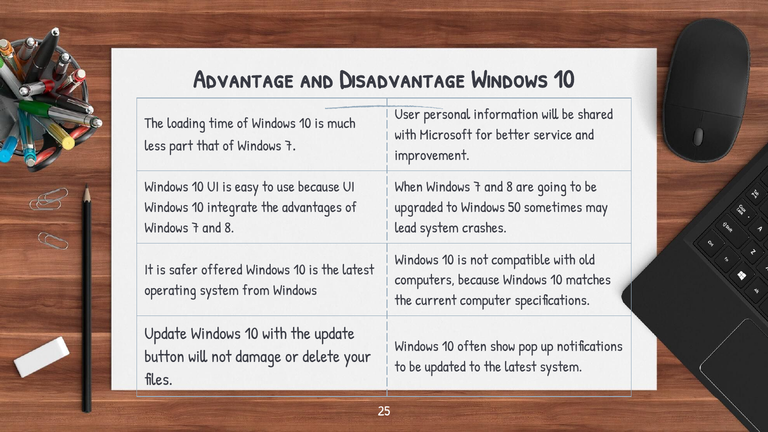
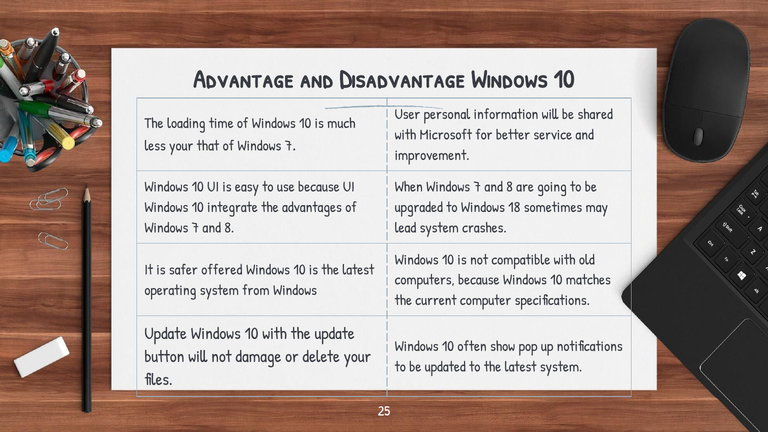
less part: part -> your (181, 146)
50: 50 -> 18 (514, 207)
